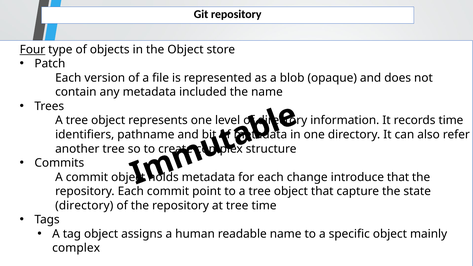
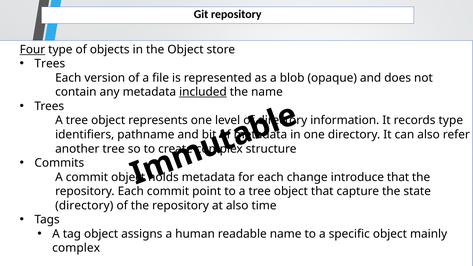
Patch: Patch -> Trees (50, 64)
included underline: none -> present (203, 92)
records time: time -> type (451, 120)
at tree: tree -> also (237, 206)
